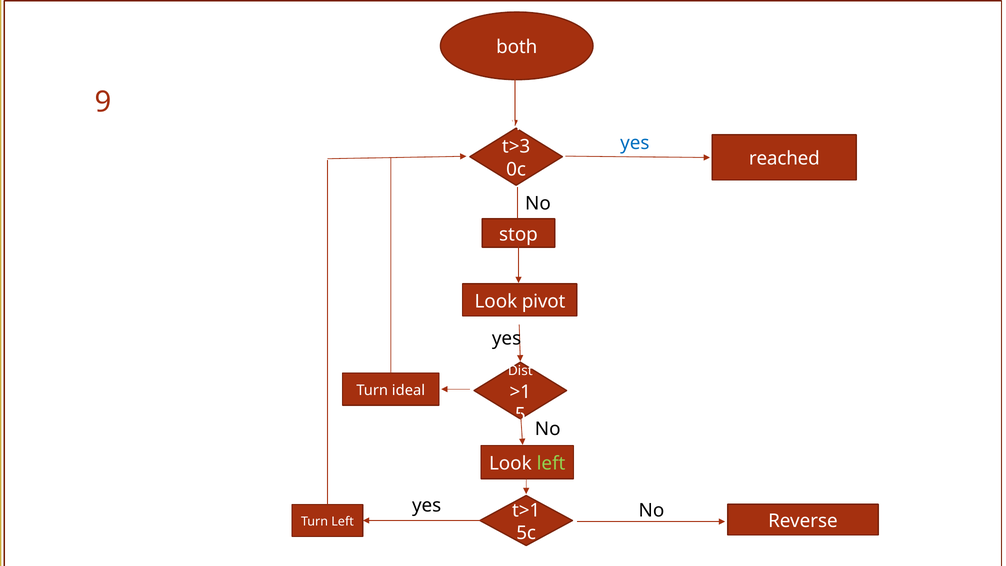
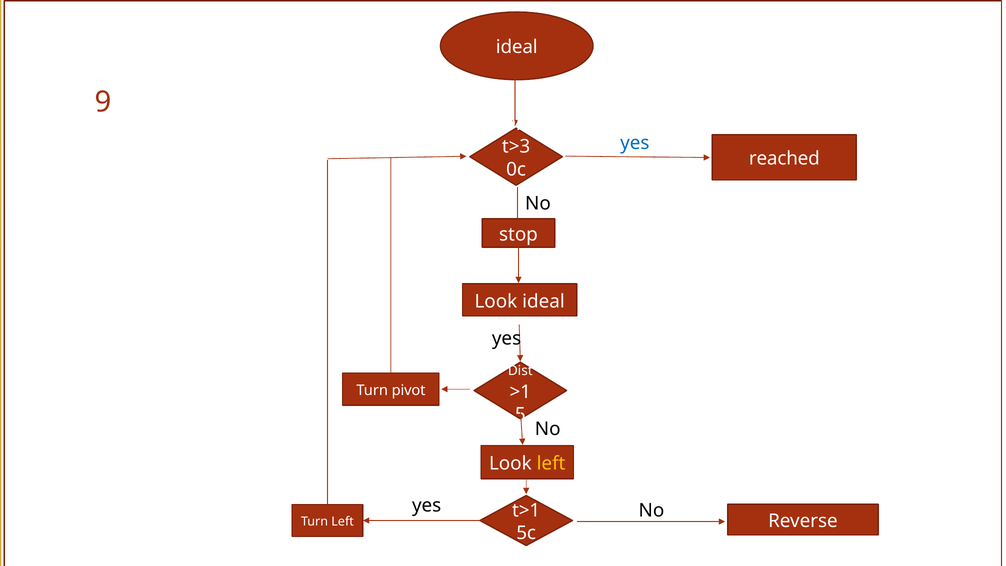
both: both -> ideal (517, 47)
Look pivot: pivot -> ideal (543, 301)
ideal: ideal -> pivot (409, 390)
left colour: light green -> yellow (551, 463)
